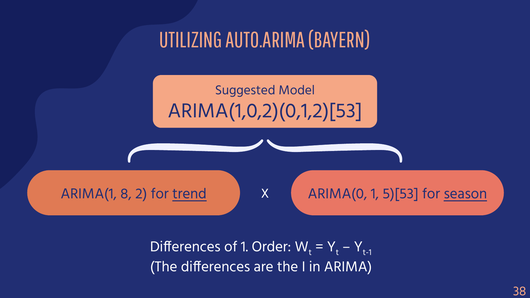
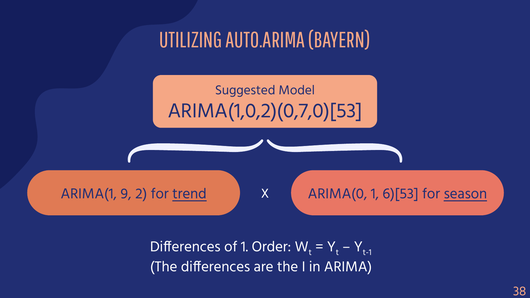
ARIMA(1,0,2)(0,1,2)[53: ARIMA(1,0,2)(0,1,2)[53 -> ARIMA(1,0,2)(0,7,0)[53 (265, 111)
8: 8 -> 9 (126, 194)
5)[53: 5)[53 -> 6)[53 (400, 194)
